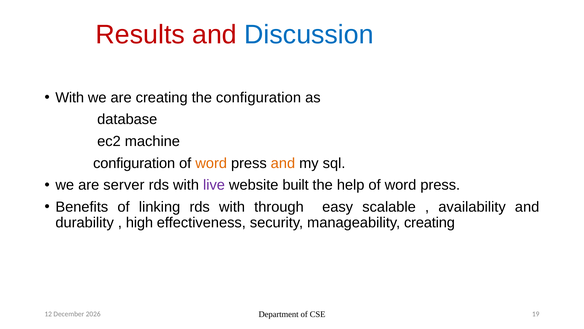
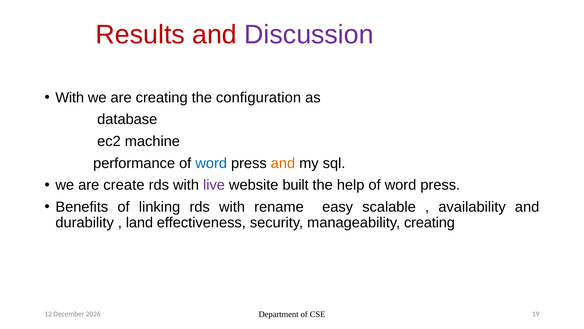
Discussion colour: blue -> purple (309, 35)
configuration: configuration -> performance (134, 163)
word colour: orange -> blue (211, 163)
server: server -> create (124, 185)
through: through -> rename (279, 207)
high: high -> land (139, 222)
